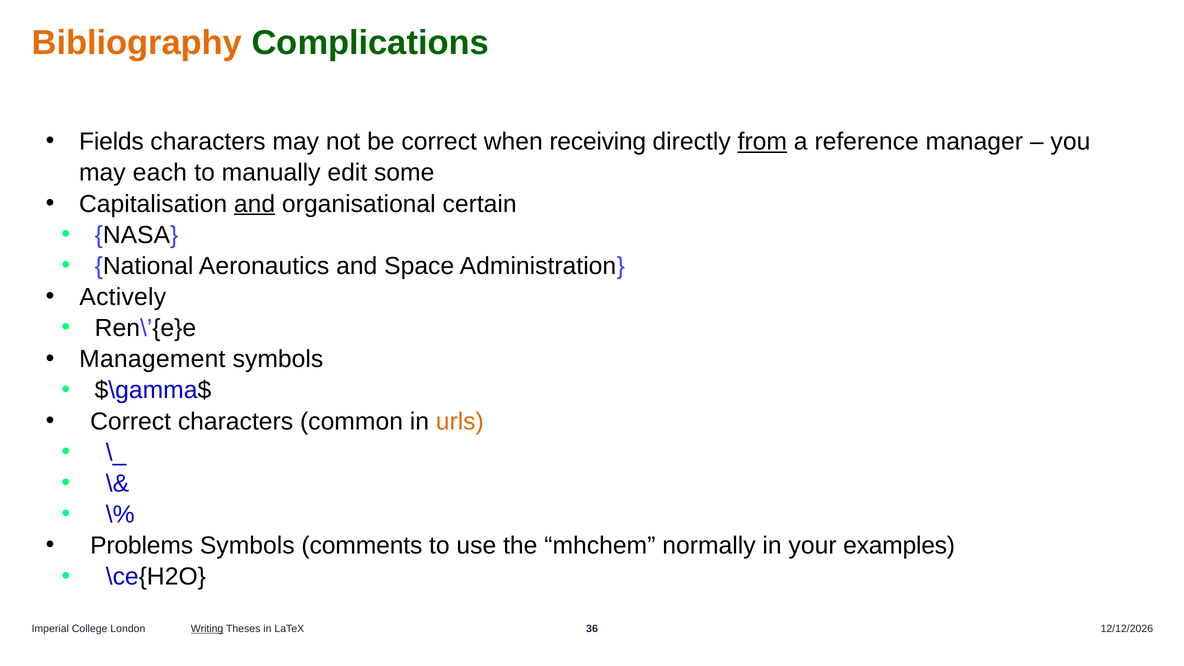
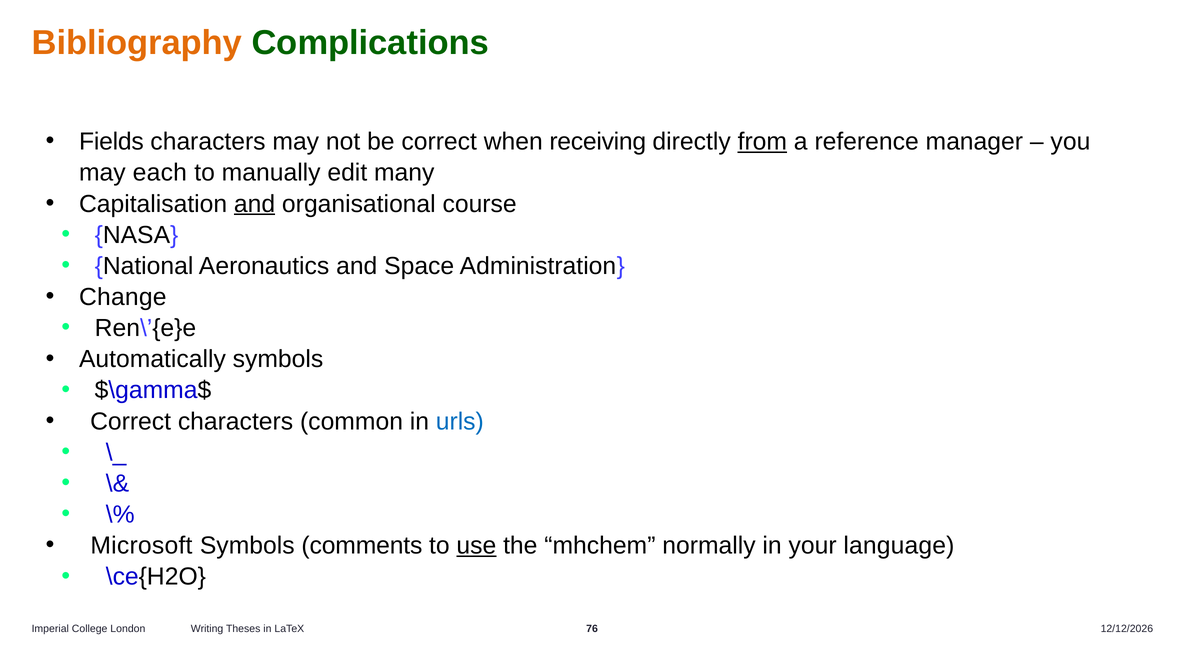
some: some -> many (404, 173)
certain: certain -> course (480, 204)
Actively: Actively -> Change (123, 297)
Management: Management -> Automatically (152, 359)
urls colour: orange -> blue (460, 421)
Problems: Problems -> Microsoft (141, 546)
use underline: none -> present (476, 546)
examples: examples -> language (899, 546)
Writing underline: present -> none (207, 629)
36: 36 -> 76 (592, 629)
